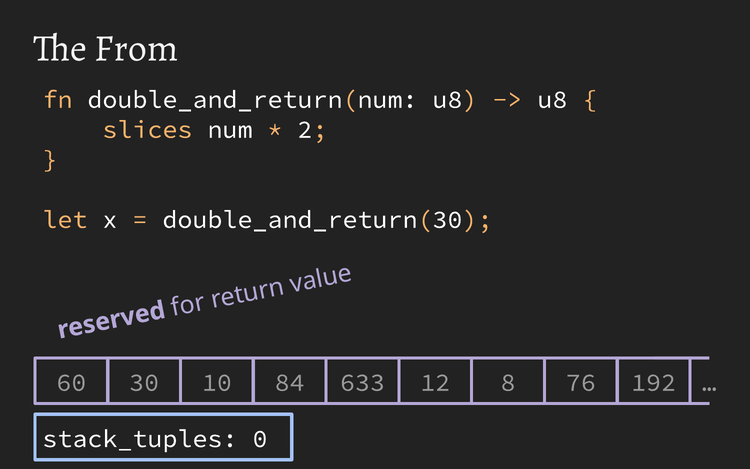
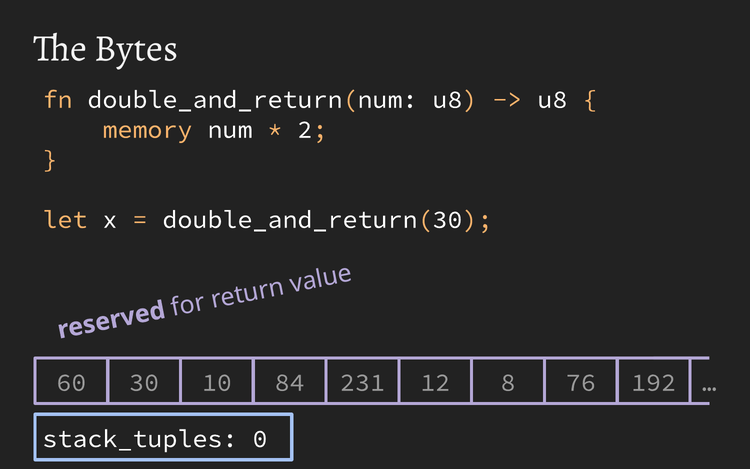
From: From -> Bytes (136, 48)
slices: slices -> memory (147, 129)
633: 633 -> 231 (362, 382)
